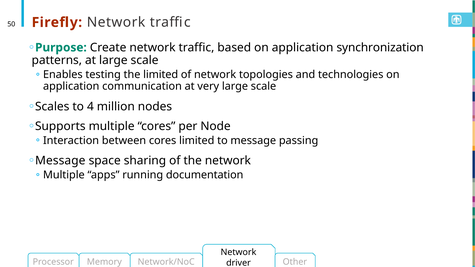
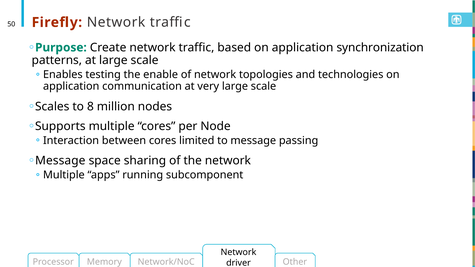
the limited: limited -> enable (161, 75)
4: 4 -> 8 (90, 107)
documentation: documentation -> subcomponent (205, 175)
